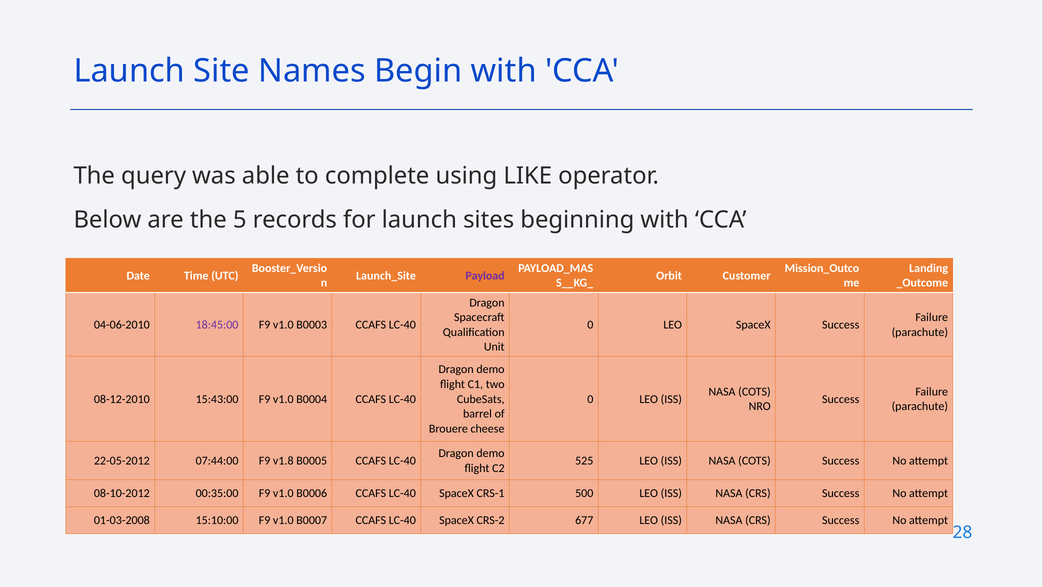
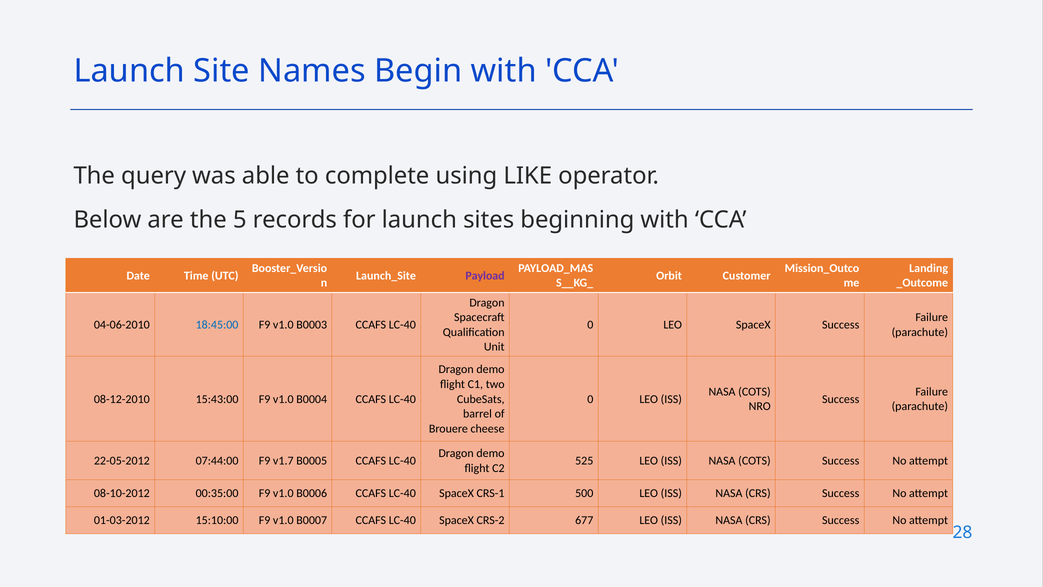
18:45:00 colour: purple -> blue (217, 325)
v1.8: v1.8 -> v1.7 (283, 461)
01-03-2008: 01-03-2008 -> 01-03-2012 (122, 520)
